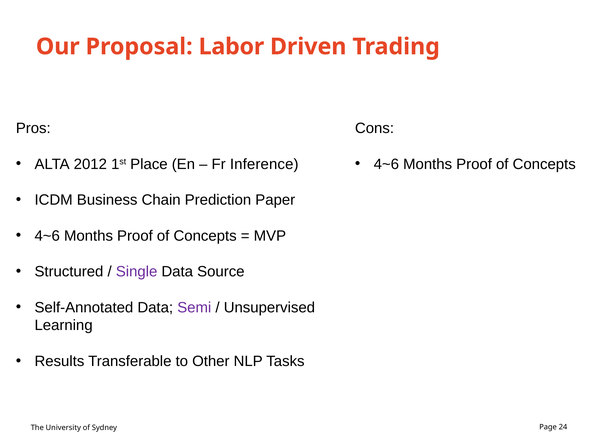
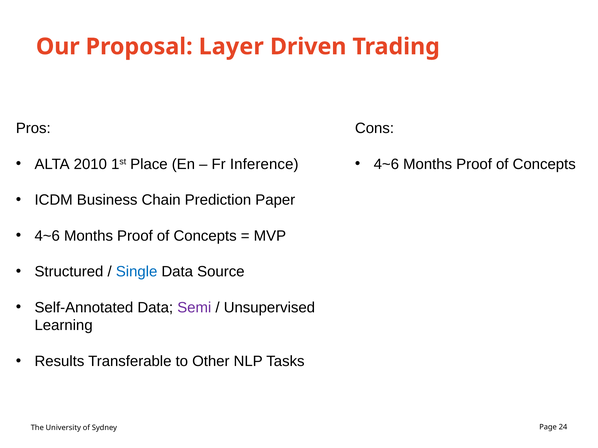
Labor: Labor -> Layer (231, 47)
2012: 2012 -> 2010 (90, 164)
Single colour: purple -> blue (137, 272)
